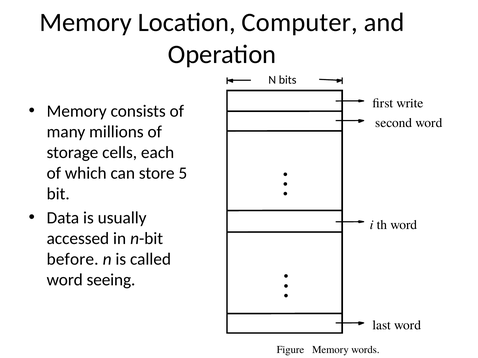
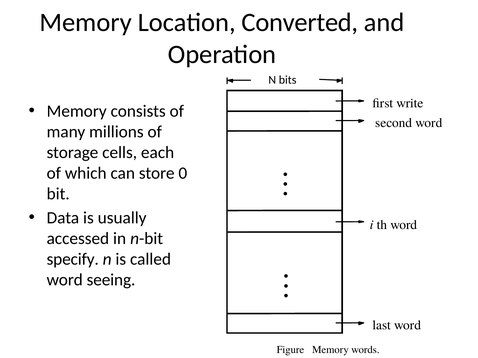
Computer: Computer -> Converted (300, 23)
5: 5 -> 0 (183, 173)
before: before -> specify (73, 260)
